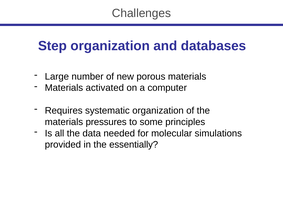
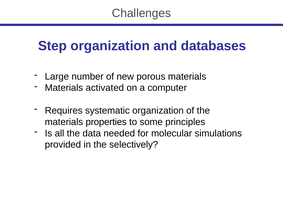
pressures: pressures -> properties (106, 122)
essentially: essentially -> selectively (134, 144)
